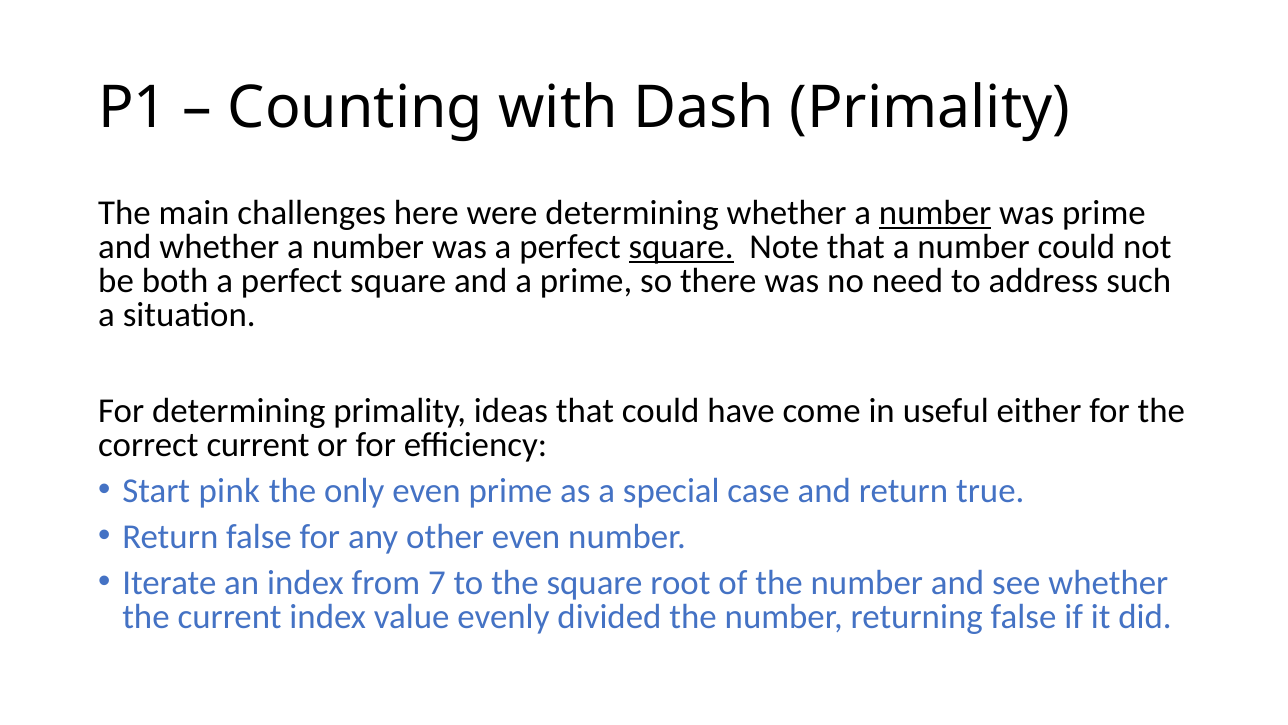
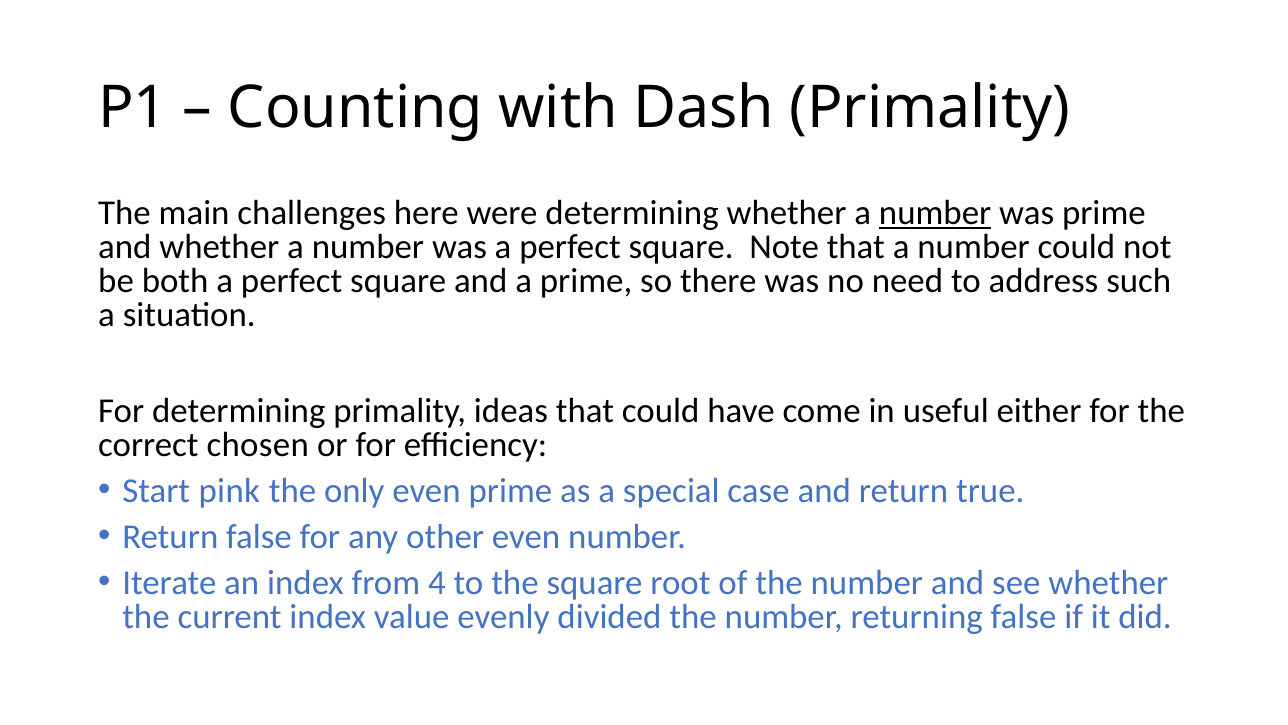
square underline: present -> none (681, 247)
correct current: current -> chosen (258, 444)
7: 7 -> 4 (437, 582)
